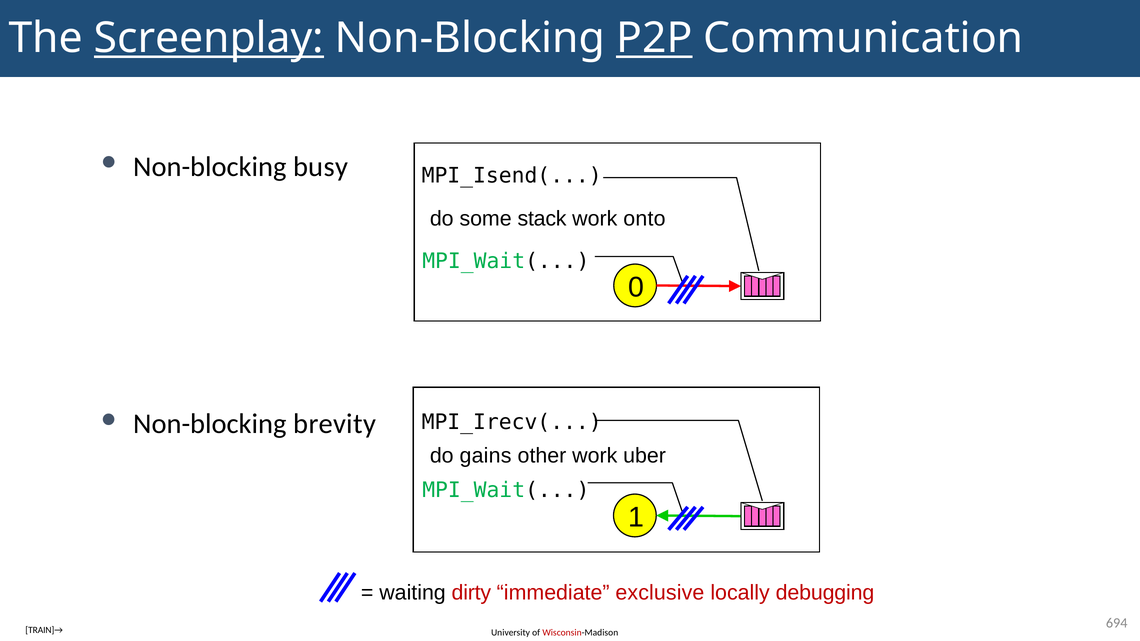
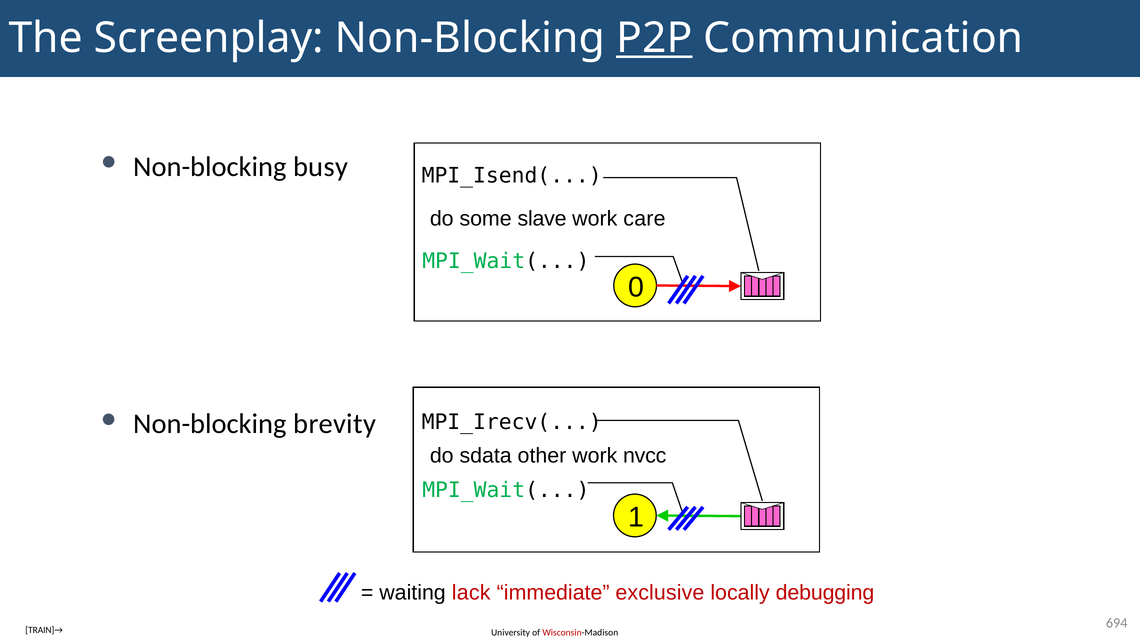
Screenplay underline: present -> none (209, 38)
stack: stack -> slave (542, 219)
onto: onto -> care (644, 219)
gains: gains -> sdata (486, 456)
uber: uber -> nvcc (645, 456)
dirty: dirty -> lack (471, 593)
